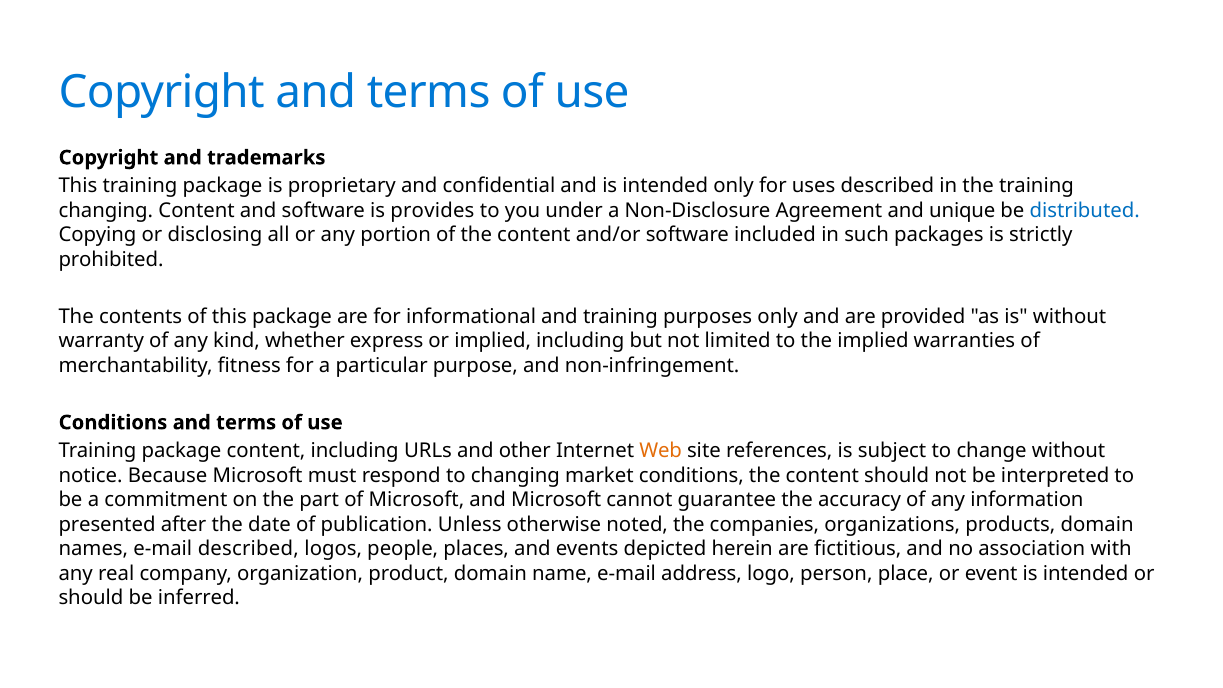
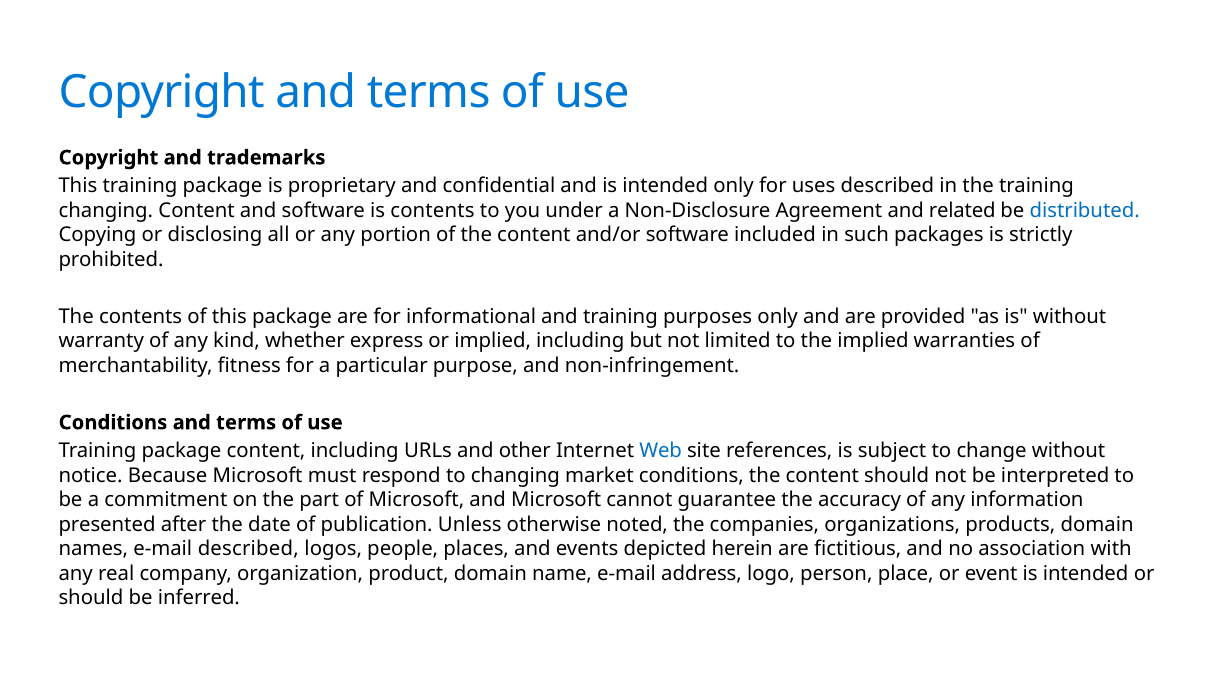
is provides: provides -> contents (432, 211)
unique: unique -> related (962, 211)
Web colour: orange -> blue (661, 451)
